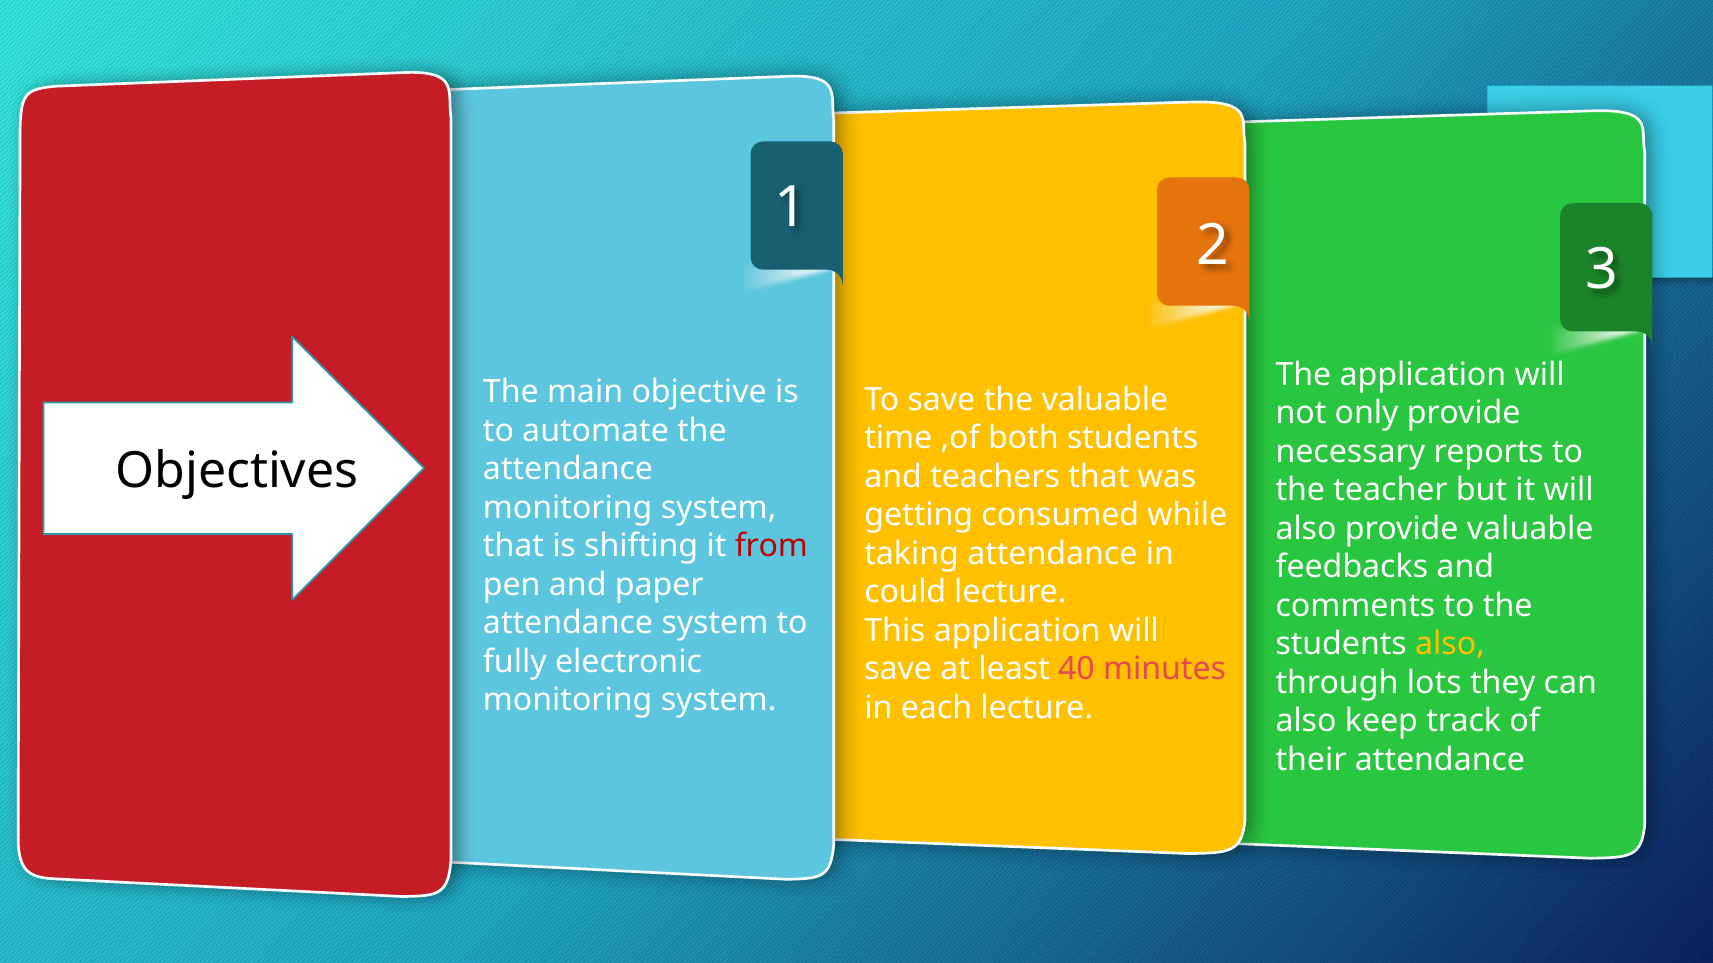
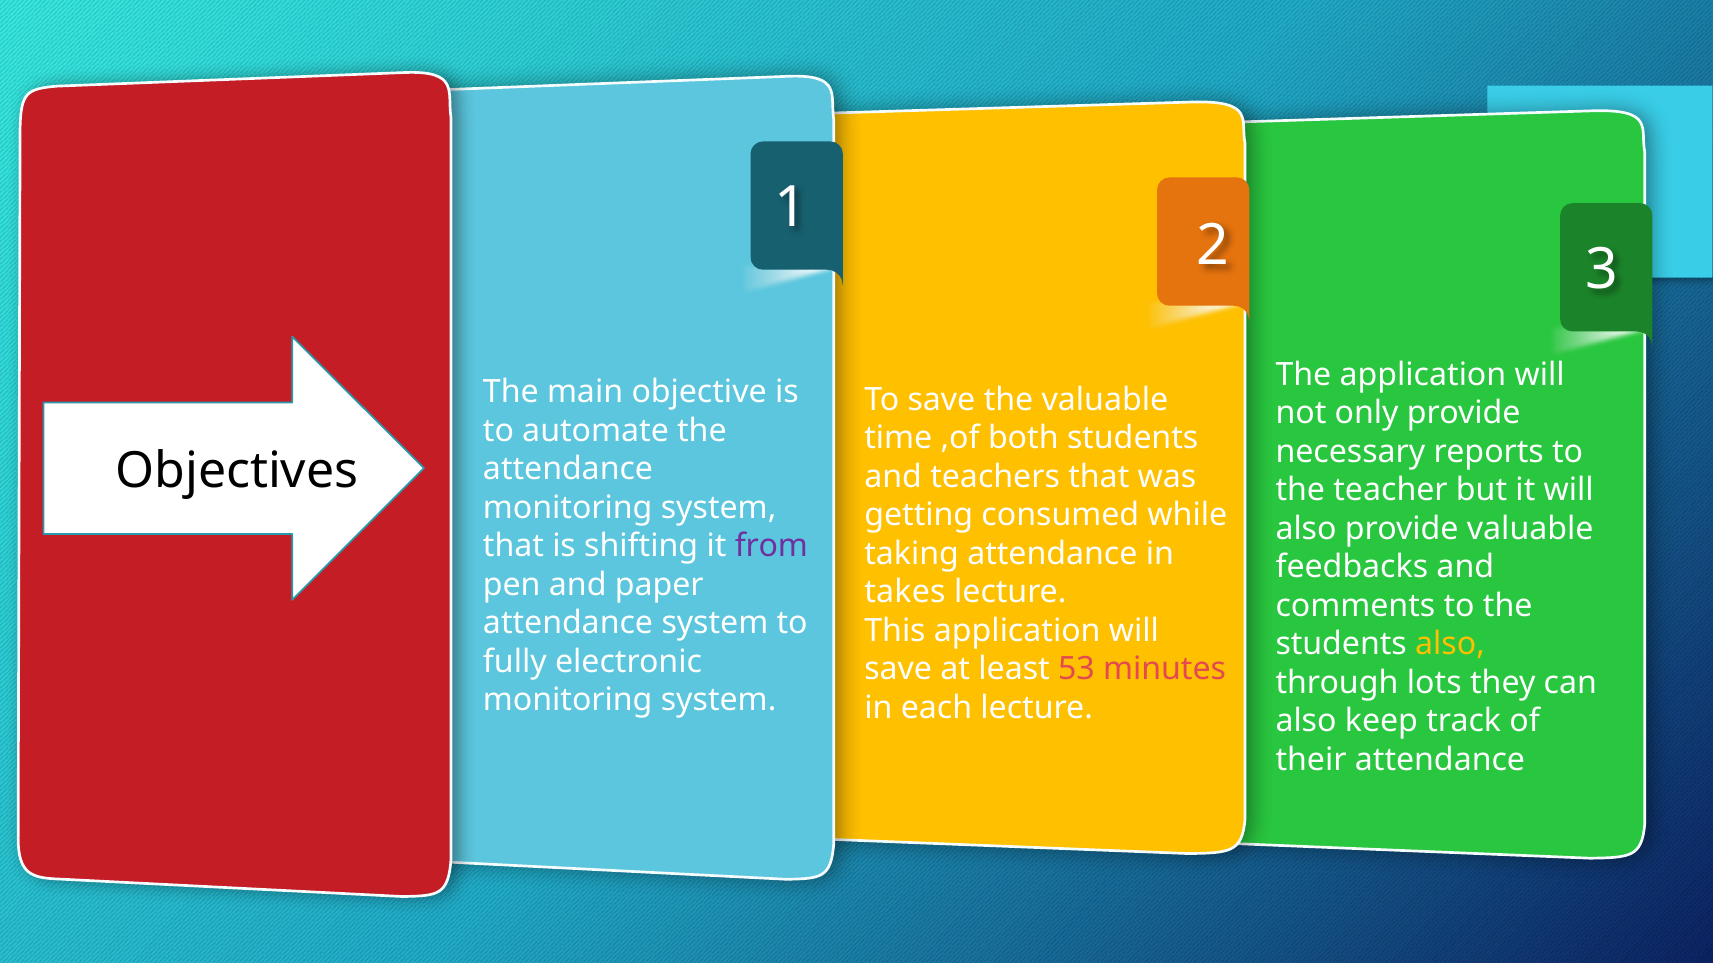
from colour: red -> purple (771, 546)
could: could -> takes (905, 593)
40: 40 -> 53 (1076, 670)
